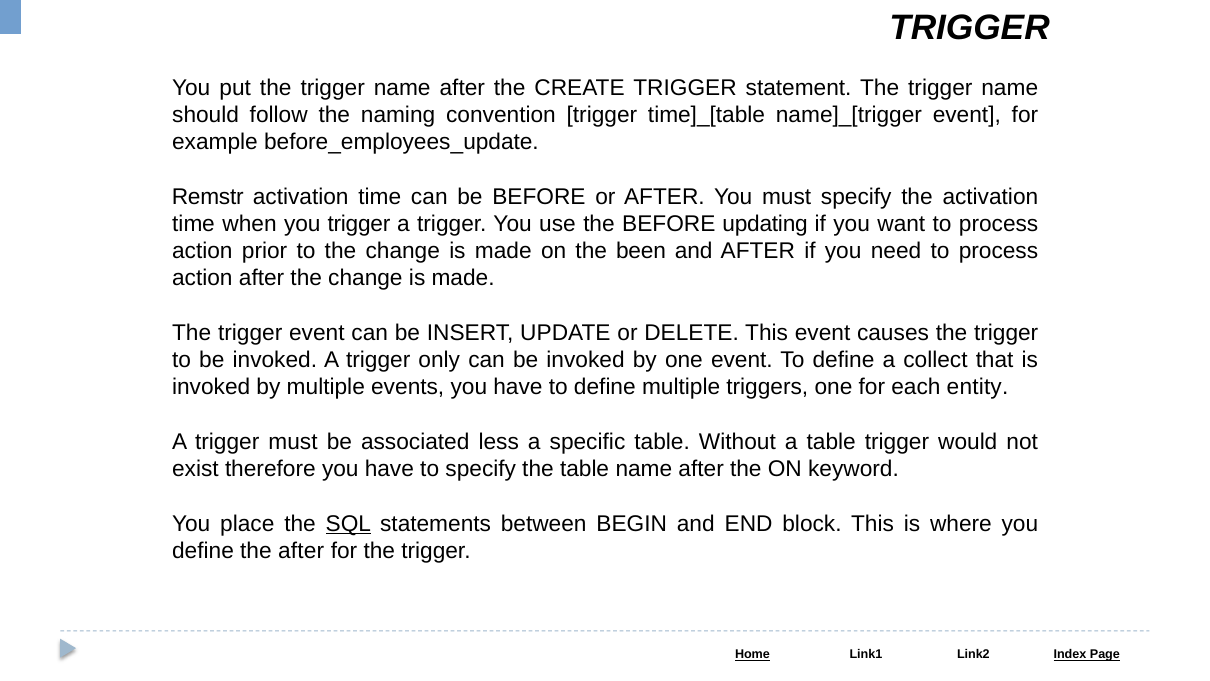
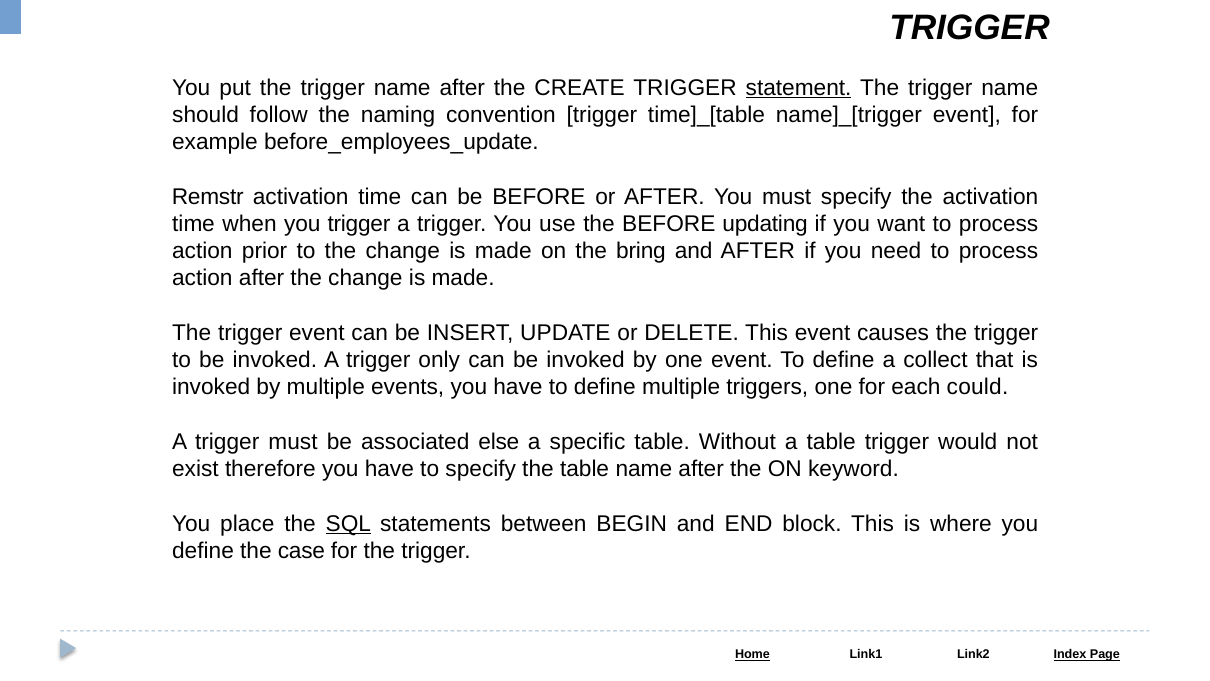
statement underline: none -> present (799, 88)
been: been -> bring (641, 251)
entity: entity -> could (978, 387)
less: less -> else (499, 442)
the after: after -> case (301, 551)
